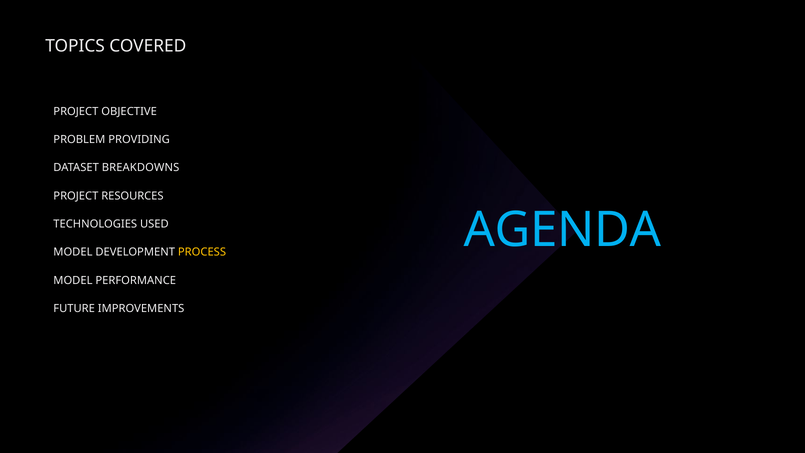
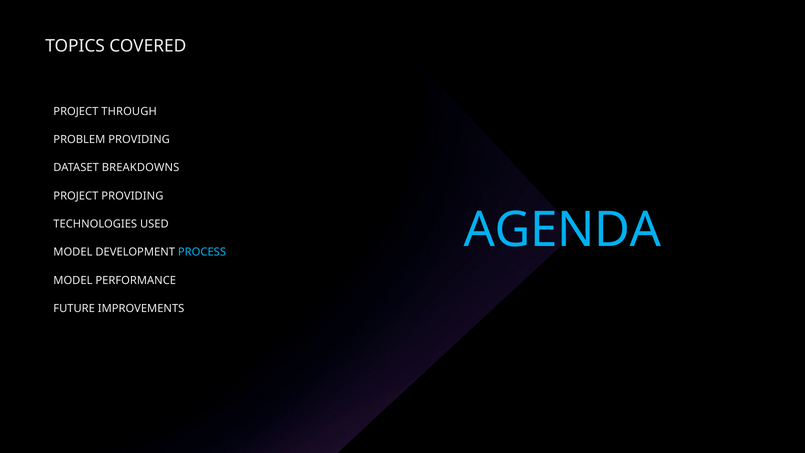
OBJECTIVE: OBJECTIVE -> THROUGH (129, 111)
PROJECT RESOURCES: RESOURCES -> PROVIDING (132, 196)
PROCESS colour: yellow -> light blue (202, 252)
